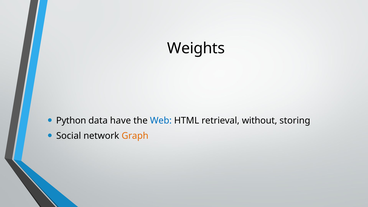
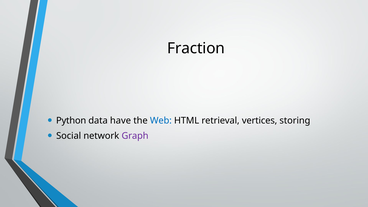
Weights: Weights -> Fraction (196, 48)
without: without -> vertices (260, 121)
Graph colour: orange -> purple (135, 136)
